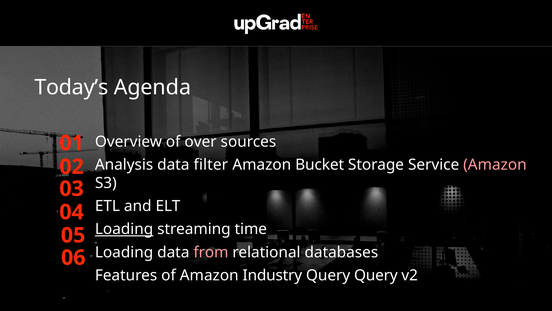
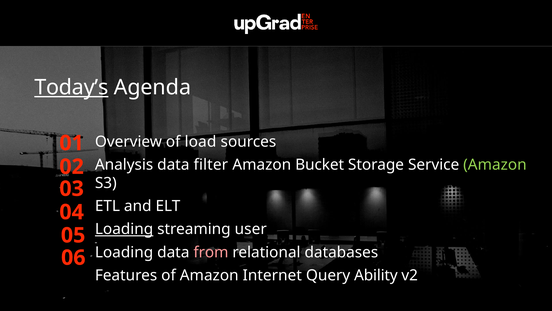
Today’s underline: none -> present (71, 87)
over: over -> load (200, 141)
Amazon colour: pink -> light green (495, 164)
time: time -> user (251, 229)
Industry: Industry -> Internet (272, 275)
Query Query: Query -> Ability (376, 275)
